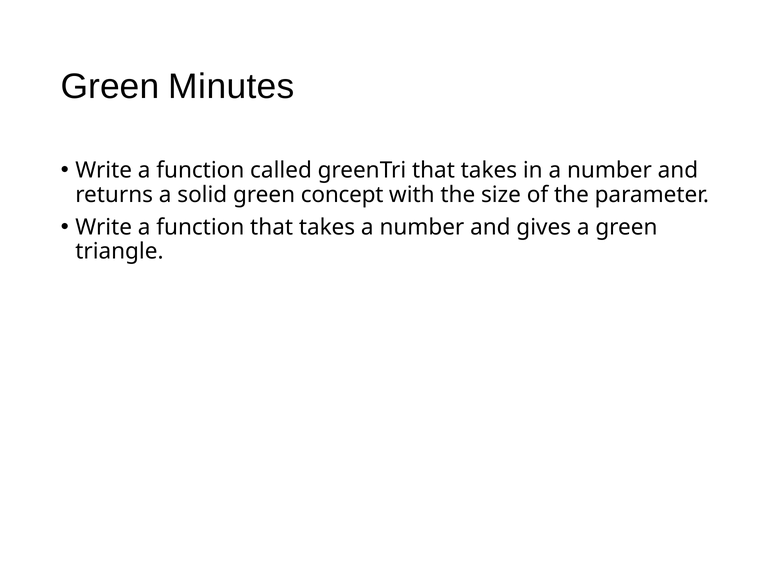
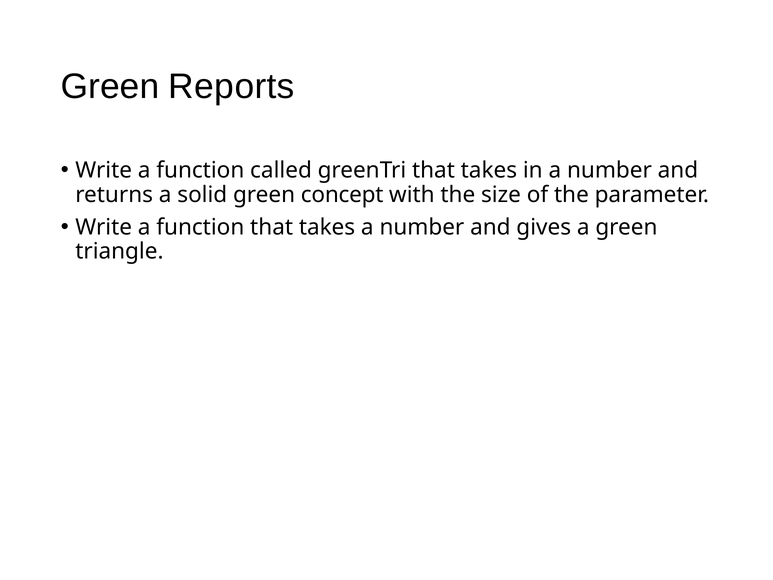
Minutes: Minutes -> Reports (232, 87)
